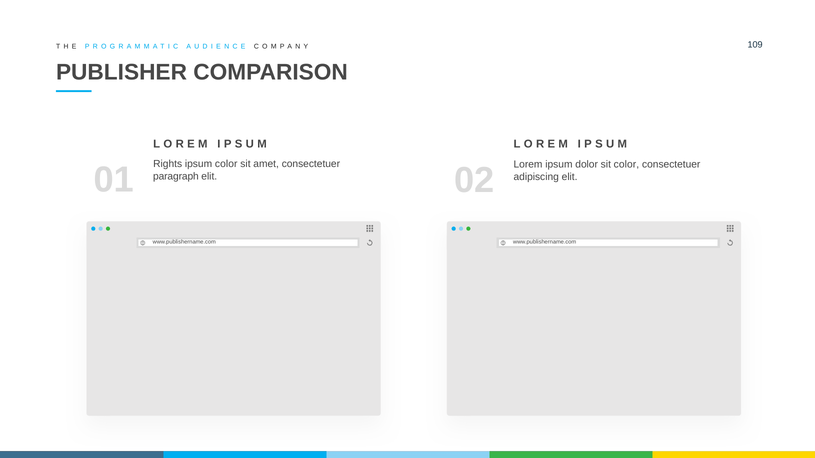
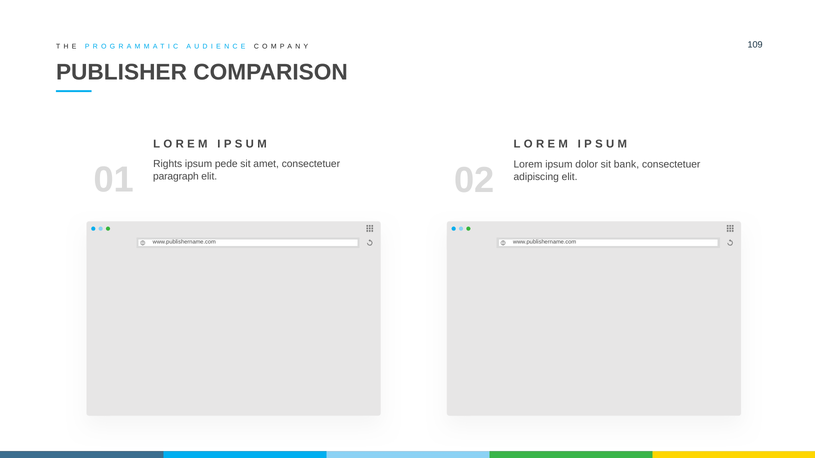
ipsum color: color -> pede (226, 164)
sit color: color -> bank (626, 165)
